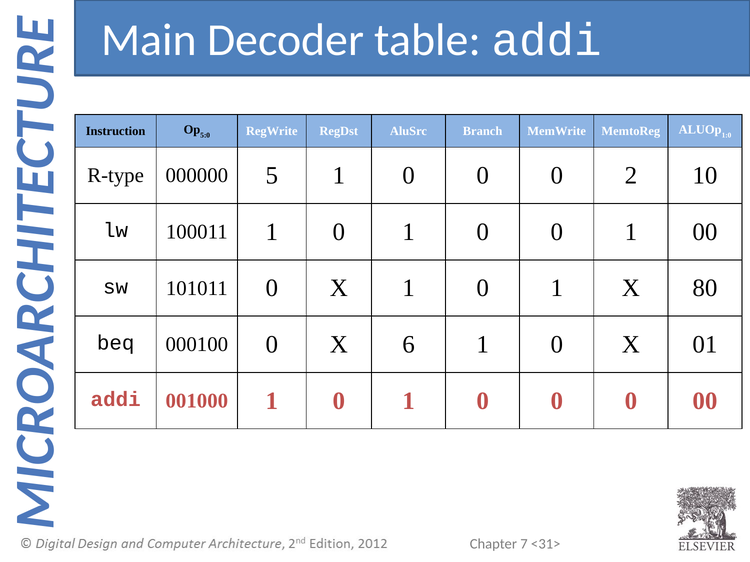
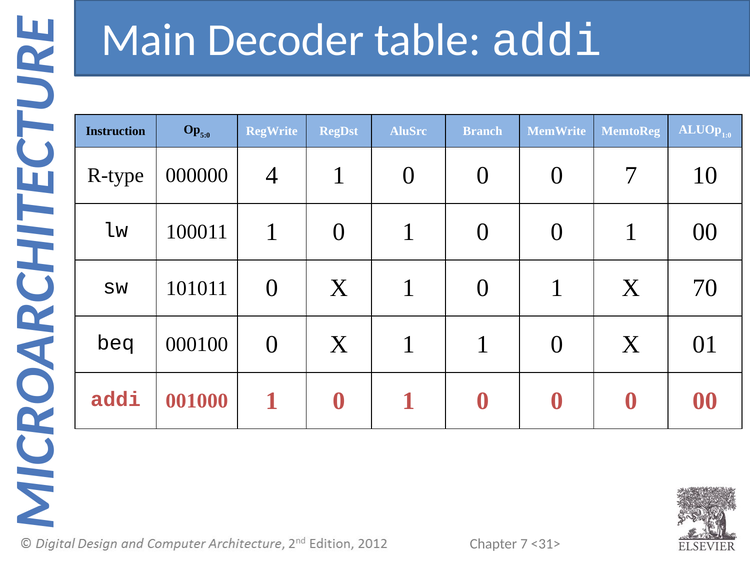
5: 5 -> 4 (272, 176)
0 2: 2 -> 7 (631, 176)
80: 80 -> 70 (705, 288)
000100 0 X 6: 6 -> 1 (409, 345)
